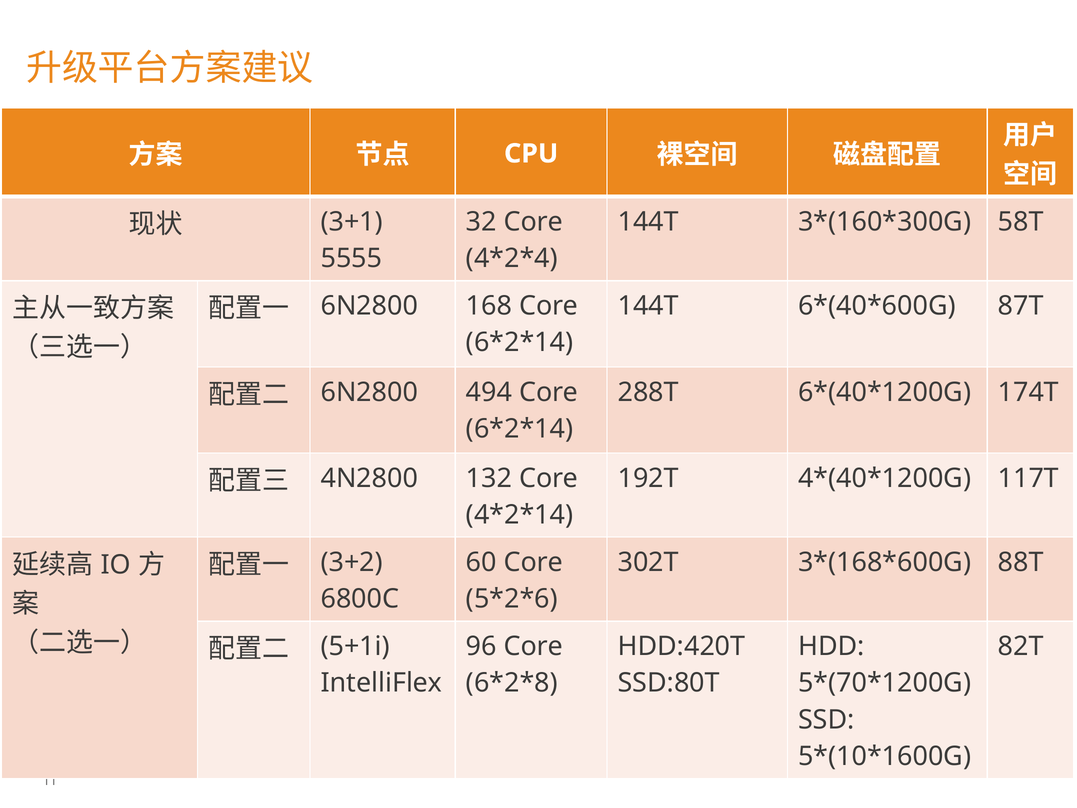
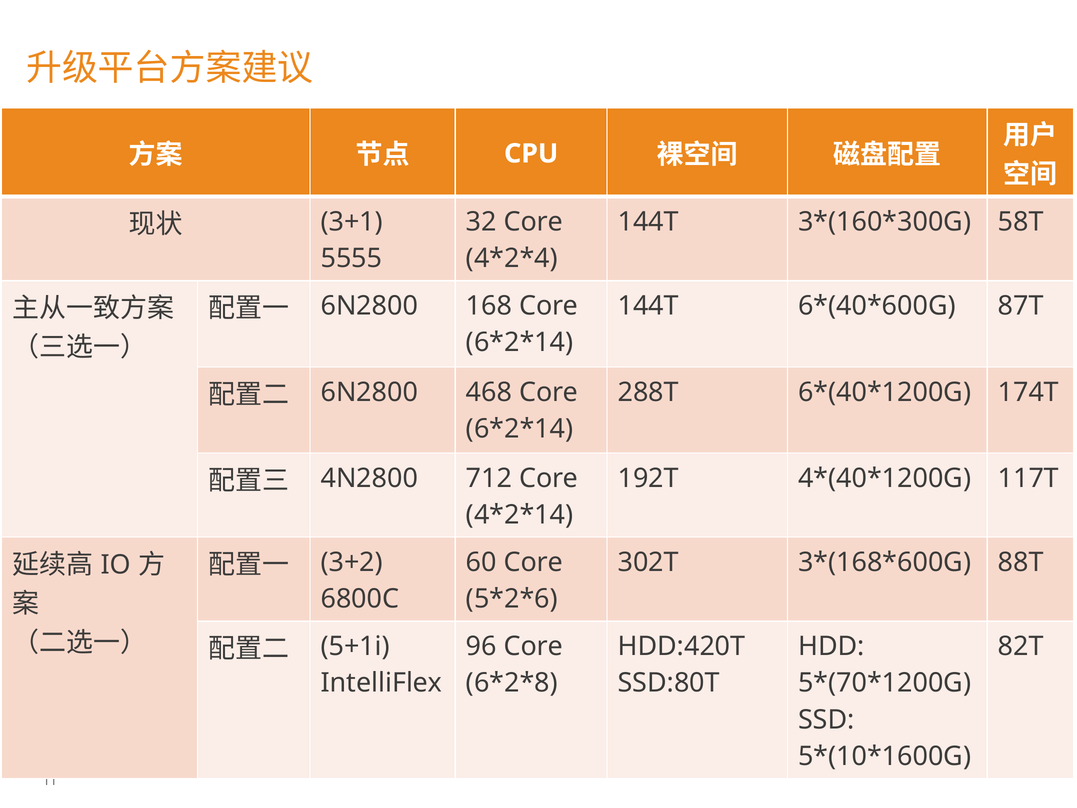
494: 494 -> 468 (489, 392)
132: 132 -> 712 (489, 478)
